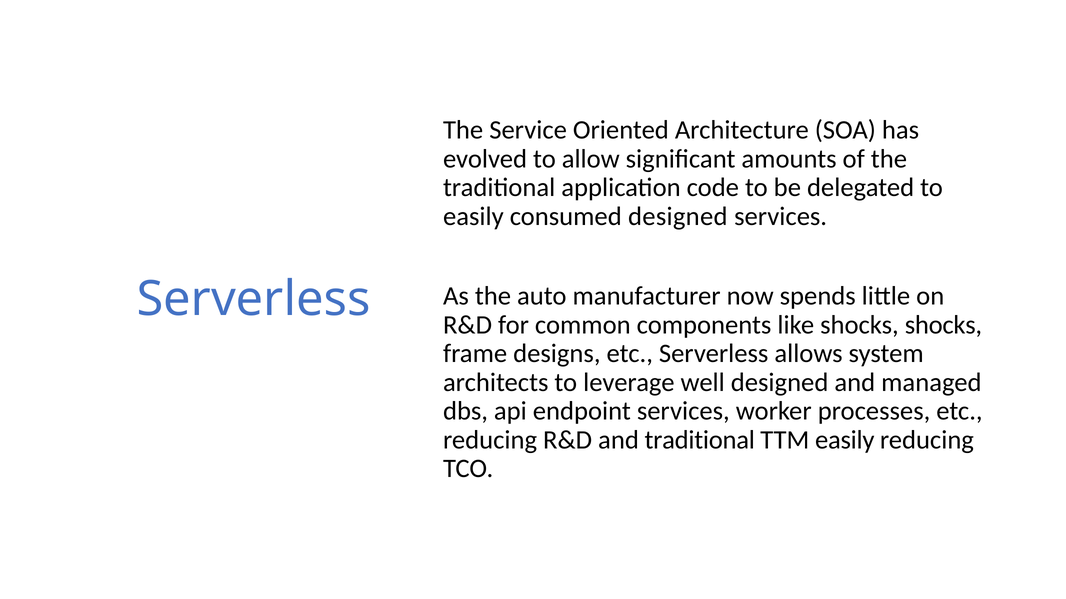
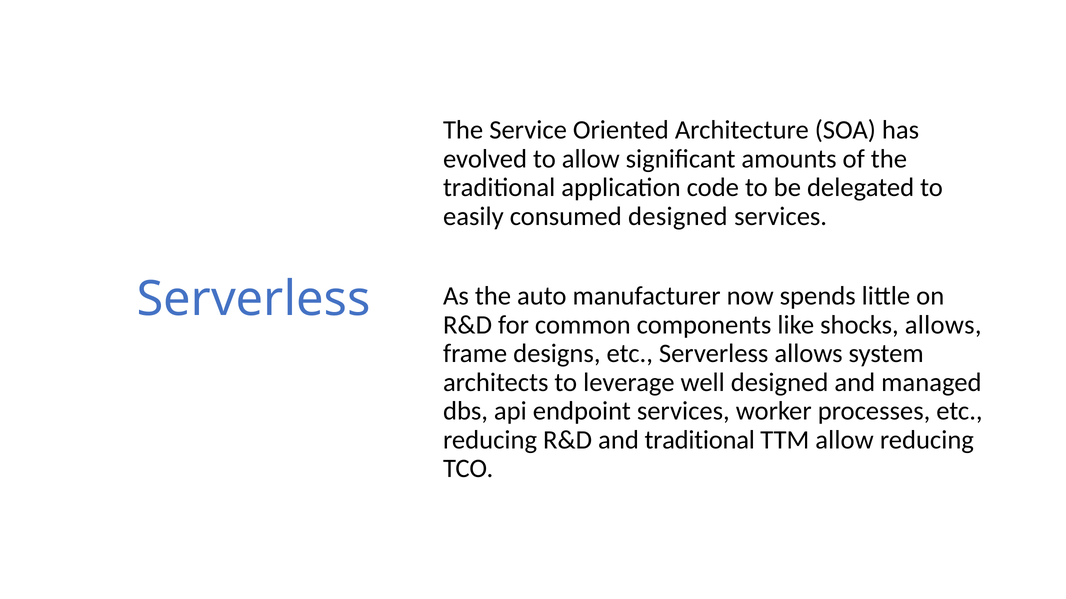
shocks shocks: shocks -> allows (943, 325)
TTM easily: easily -> allow (845, 440)
